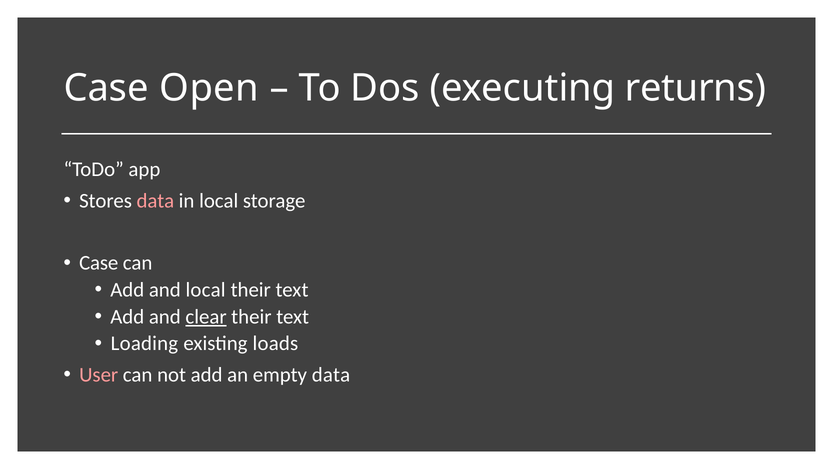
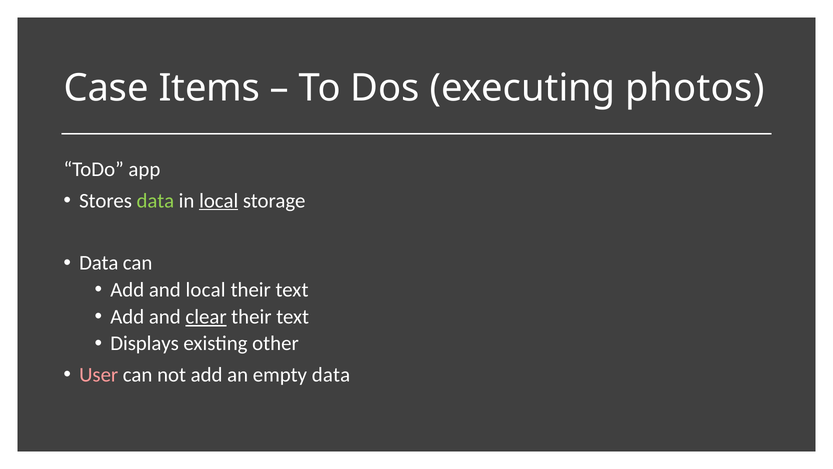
Open: Open -> Items (209, 88)
returns: returns -> photos (695, 88)
data colour: pink -> light green (155, 200)
local underline: none -> present (219, 200)
Case: Case -> Data (99, 263)
Loading: Loading -> Displays (145, 343)
loads: loads -> other (275, 343)
